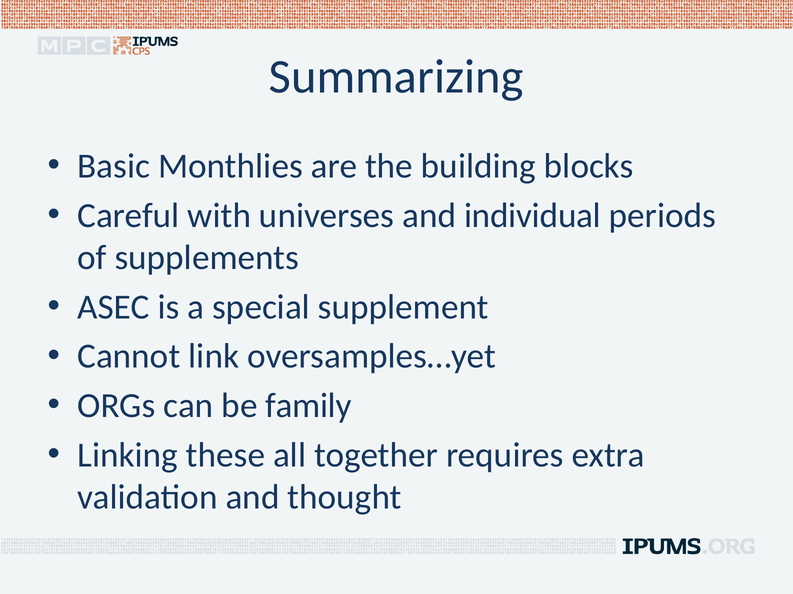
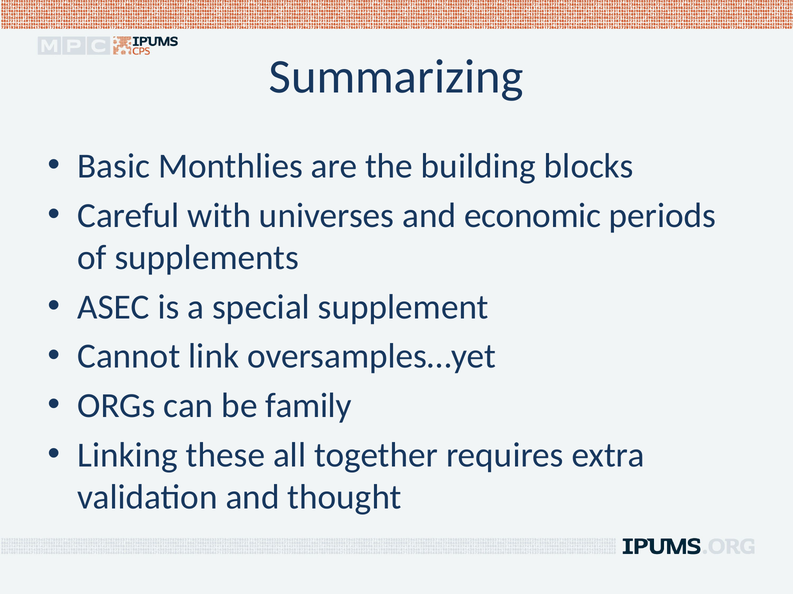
individual: individual -> economic (533, 216)
